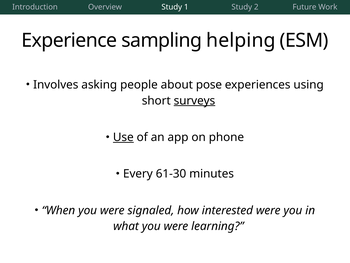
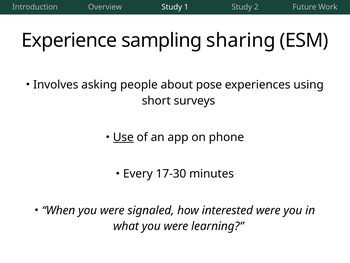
helping: helping -> sharing (241, 40)
surveys underline: present -> none (194, 100)
61-30: 61-30 -> 17-30 (171, 174)
